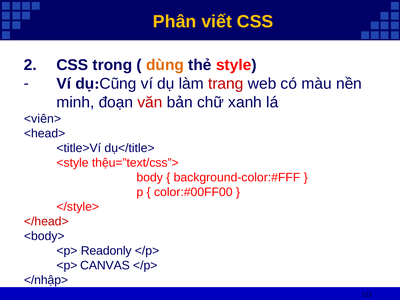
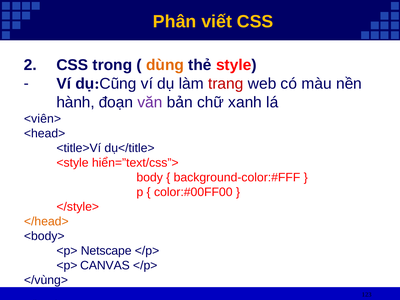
minh: minh -> hành (76, 102)
văn colour: red -> purple (150, 102)
thệu=”text/css”>: thệu=”text/css”> -> hiển=”text/css”> (135, 163)
</head> colour: red -> orange (46, 221)
Readonly: Readonly -> Netscape (106, 251)
</nhập>: </nhập> -> </vùng> (46, 280)
